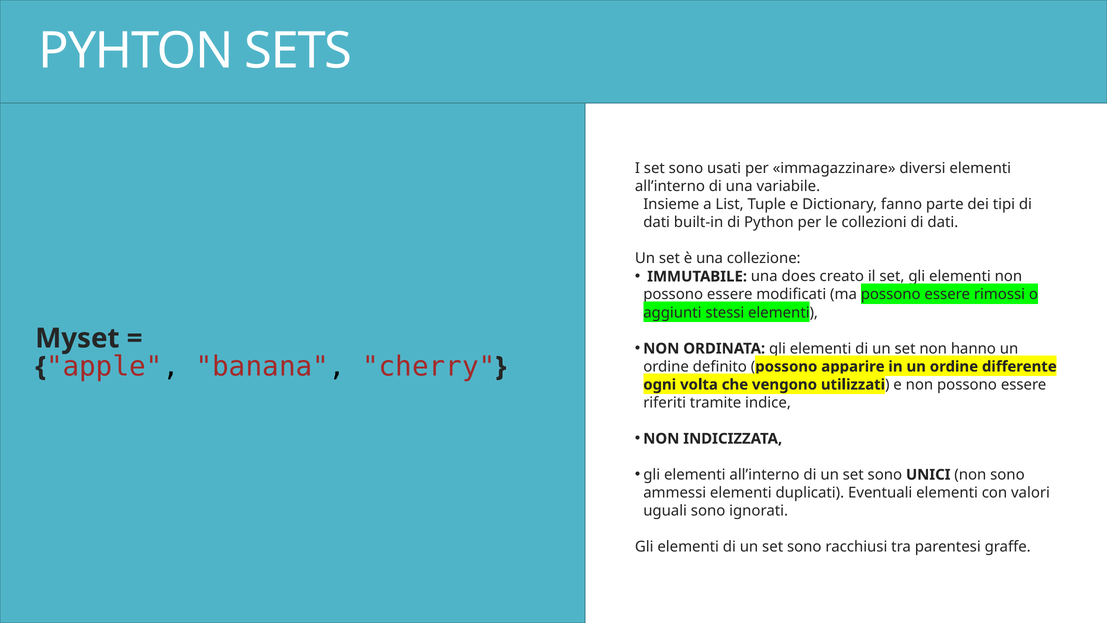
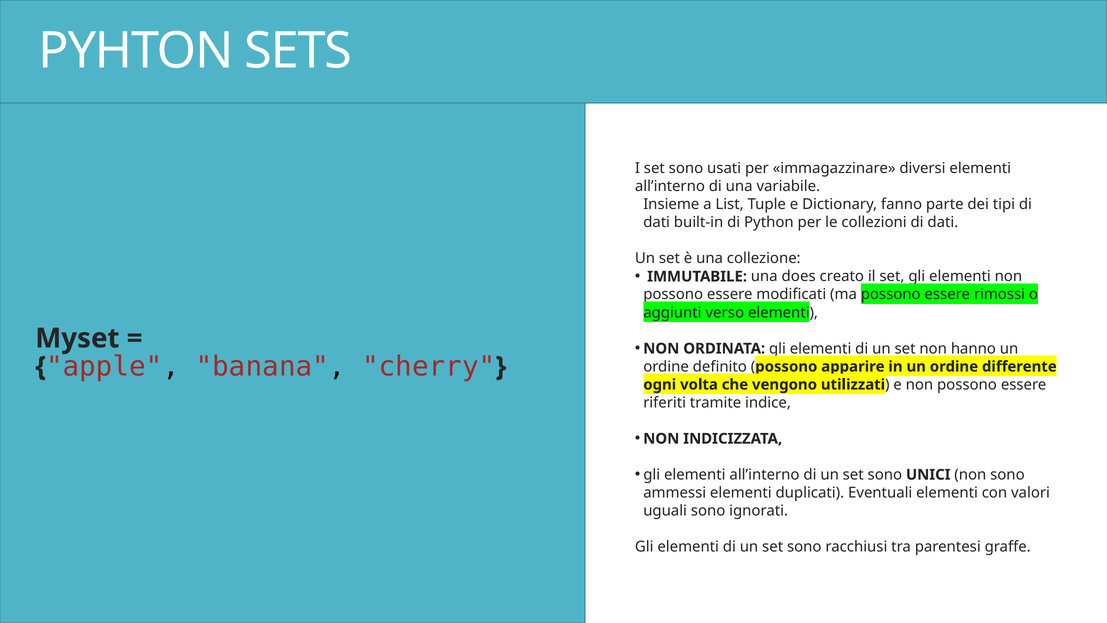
stessi: stessi -> verso (725, 312)
